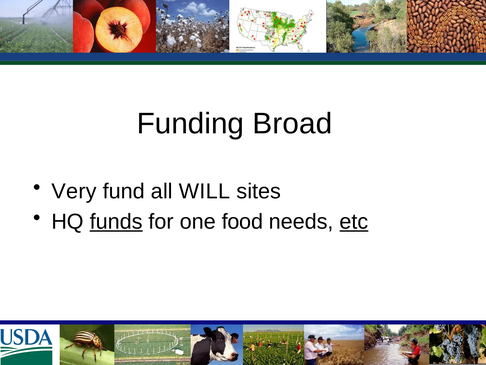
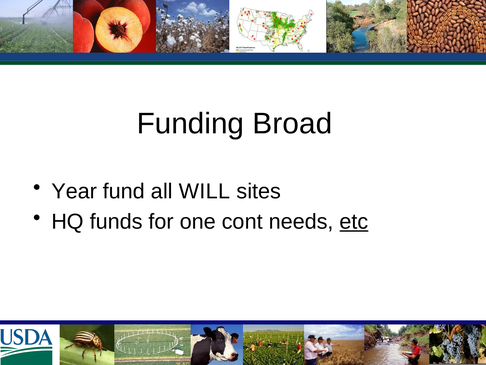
Very: Very -> Year (74, 191)
funds underline: present -> none (116, 221)
food: food -> cont (242, 221)
